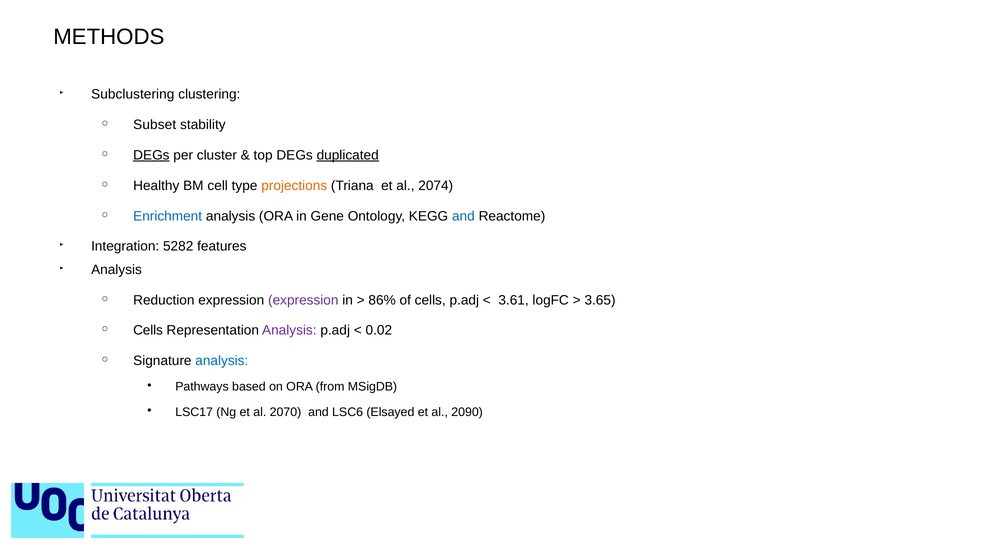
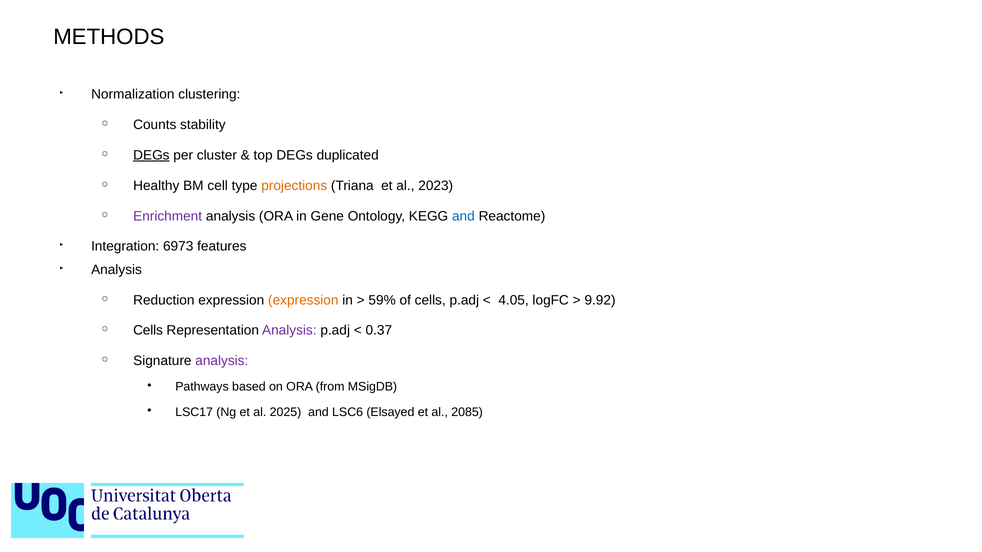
Subclustering: Subclustering -> Normalization (133, 94)
Subset: Subset -> Counts (155, 125)
duplicated underline: present -> none (348, 155)
2074: 2074 -> 2023 (436, 186)
Enrichment colour: blue -> purple (168, 216)
5282: 5282 -> 6973 (178, 247)
expression colour: purple -> orange (303, 300)
86%: 86% -> 59% (382, 300)
3.61: 3.61 -> 4.05 (514, 300)
3.65: 3.65 -> 9.92 (600, 300)
0.02: 0.02 -> 0.37 (379, 331)
analysis colour: blue -> purple (222, 361)
2070: 2070 -> 2025 (286, 412)
2090: 2090 -> 2085 (467, 412)
